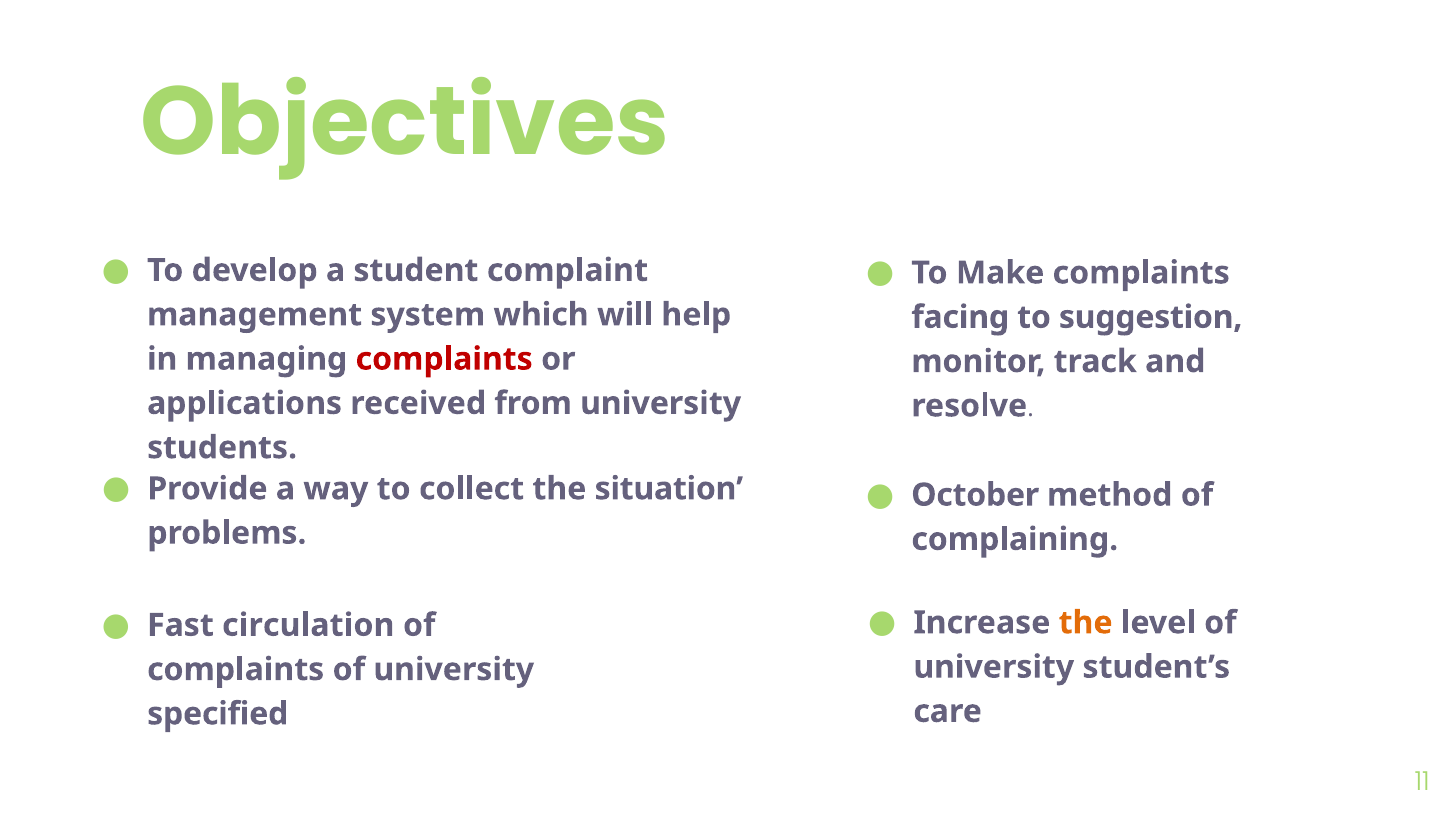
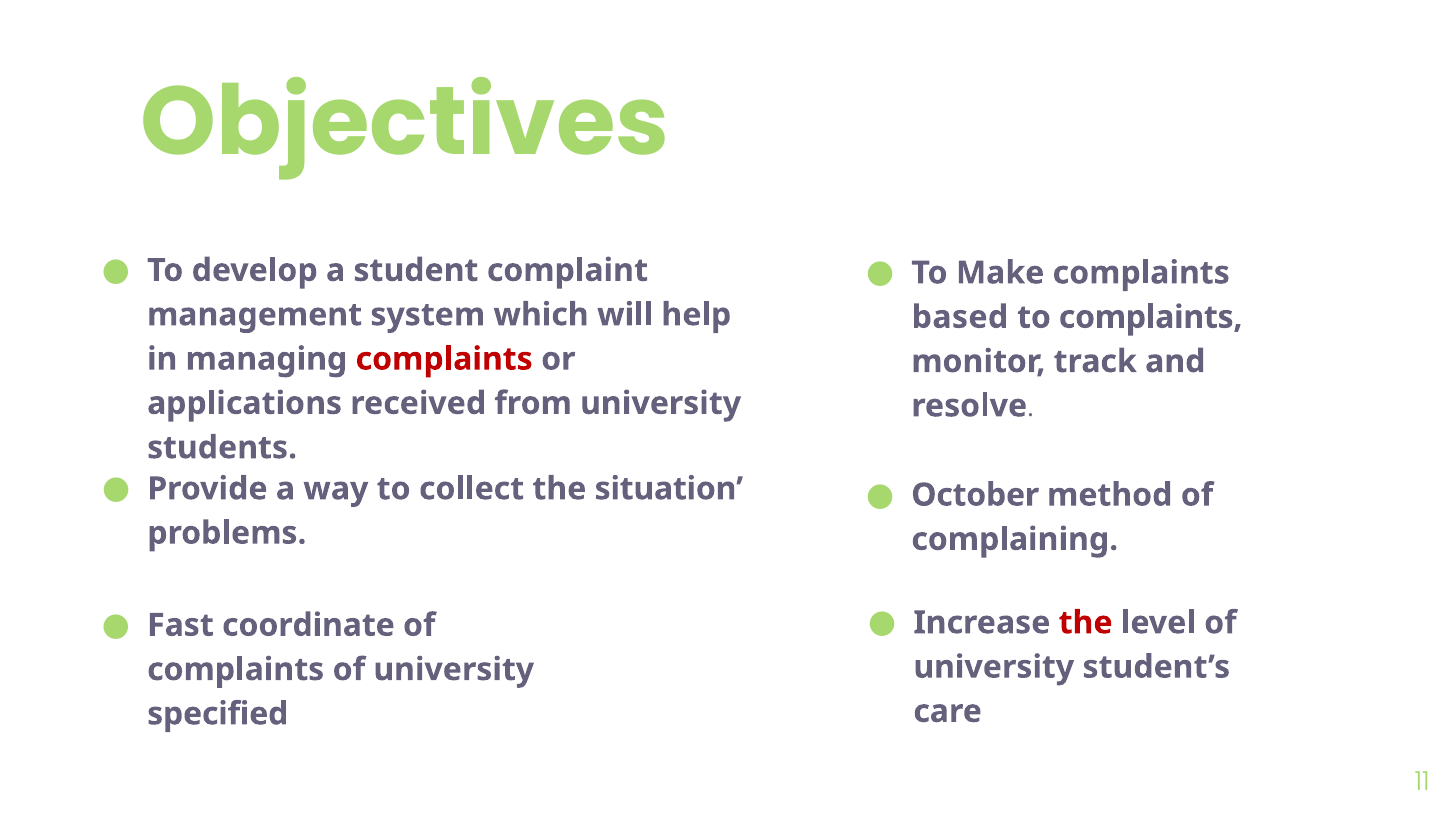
facing: facing -> based (960, 317)
to suggestion: suggestion -> complaints (1151, 317)
the colour: orange -> red (1086, 623)
circulation: circulation -> coordinate (308, 626)
